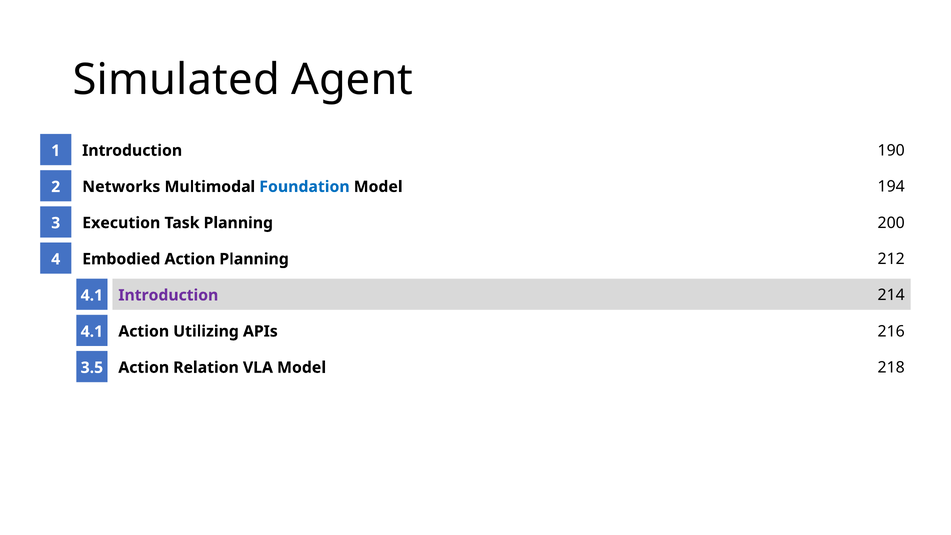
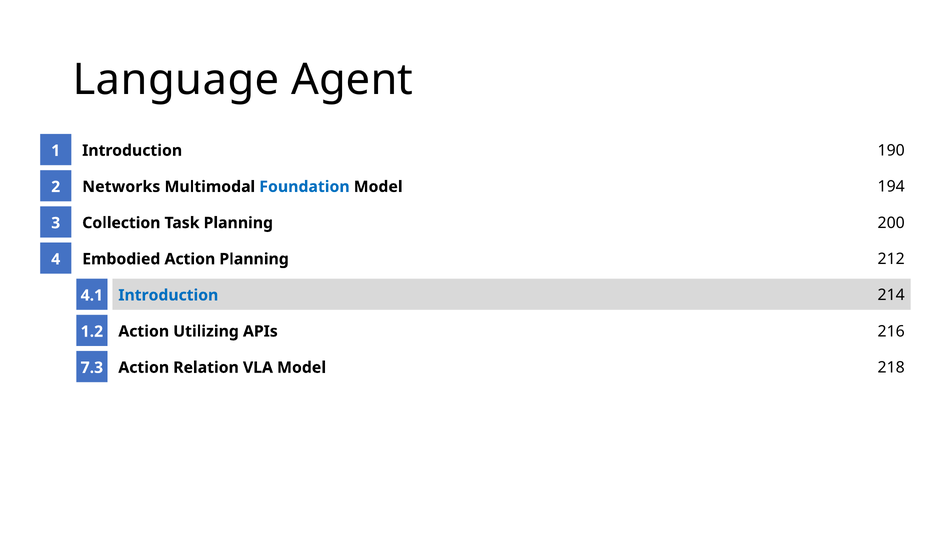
Simulated: Simulated -> Language (176, 80)
Execution: Execution -> Collection (121, 223)
Introduction colour: purple -> blue (168, 295)
4.1: 4.1 -> 1.2 (92, 331)
3.5: 3.5 -> 7.3 (92, 368)
